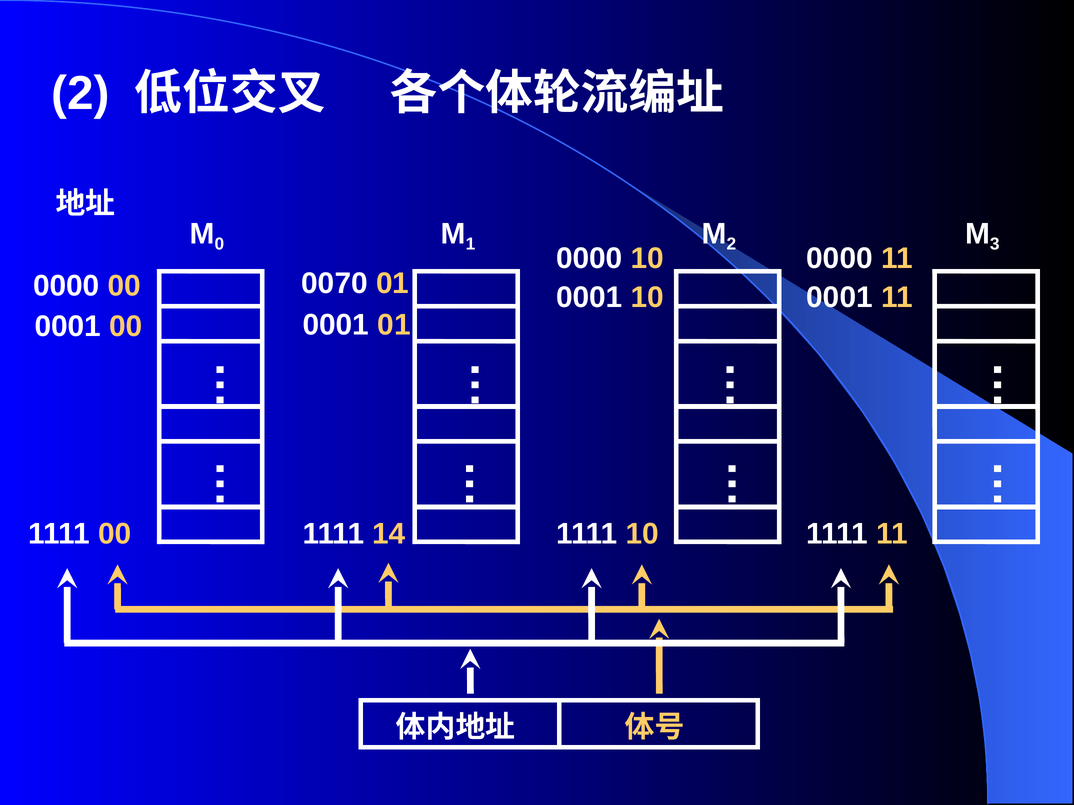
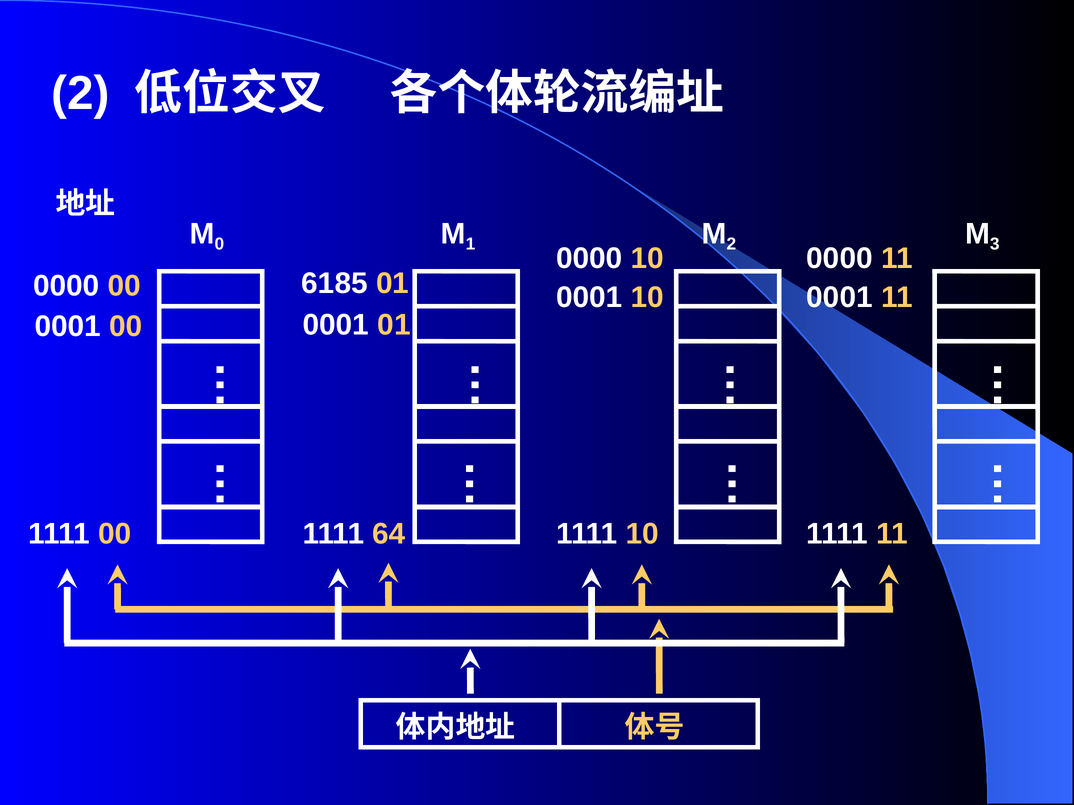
0070: 0070 -> 6185 (335, 284)
14: 14 -> 64 (389, 534)
